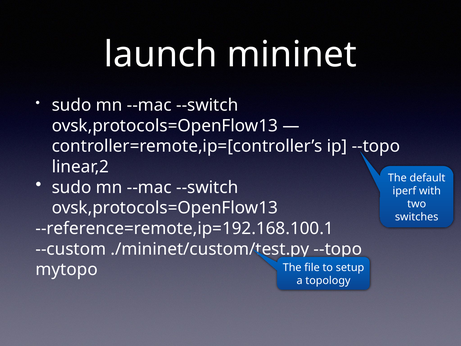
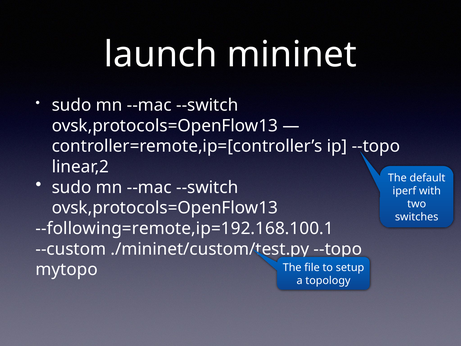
--reference=remote,ip=192.168.100.1: --reference=remote,ip=192.168.100.1 -> --following=remote,ip=192.168.100.1 (185, 228)
